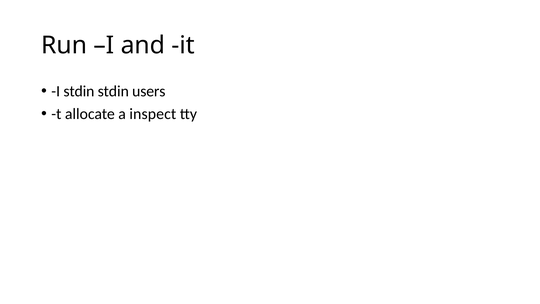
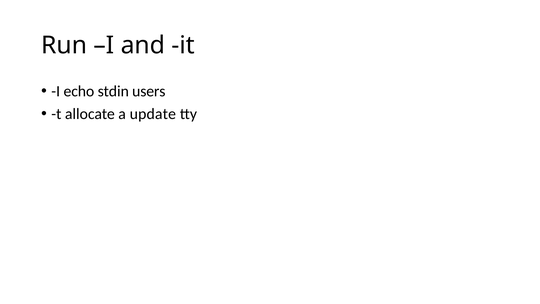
I stdin: stdin -> echo (79, 91)
inspect: inspect -> update (153, 114)
